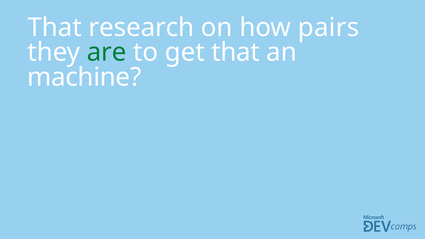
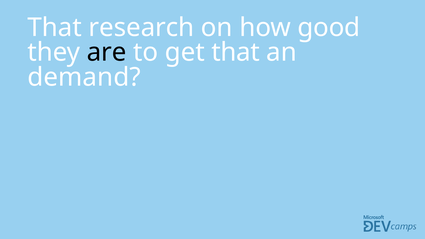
pairs: pairs -> good (329, 27)
are colour: green -> black (107, 52)
machine: machine -> demand (84, 77)
